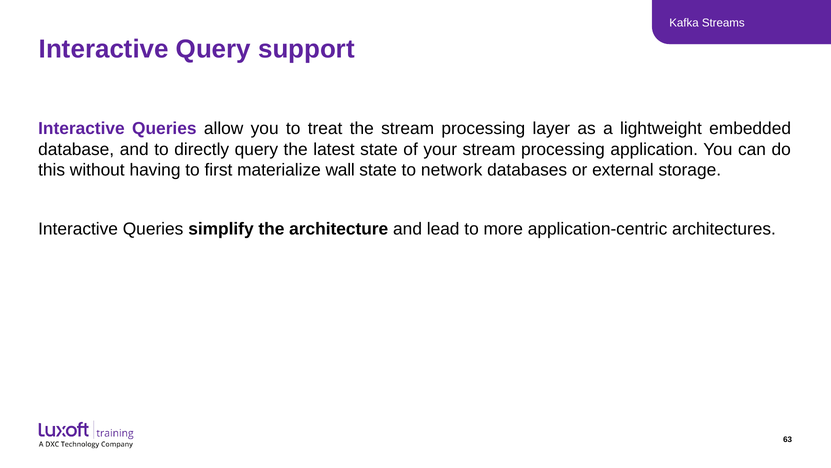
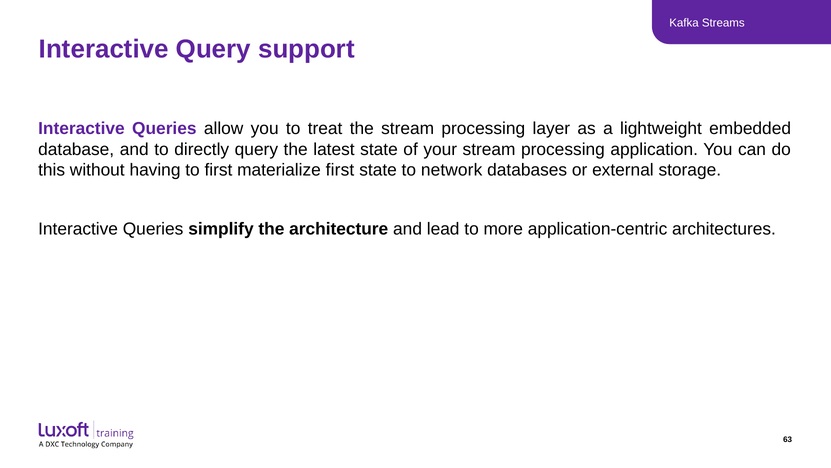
materialize wall: wall -> first (340, 170)
